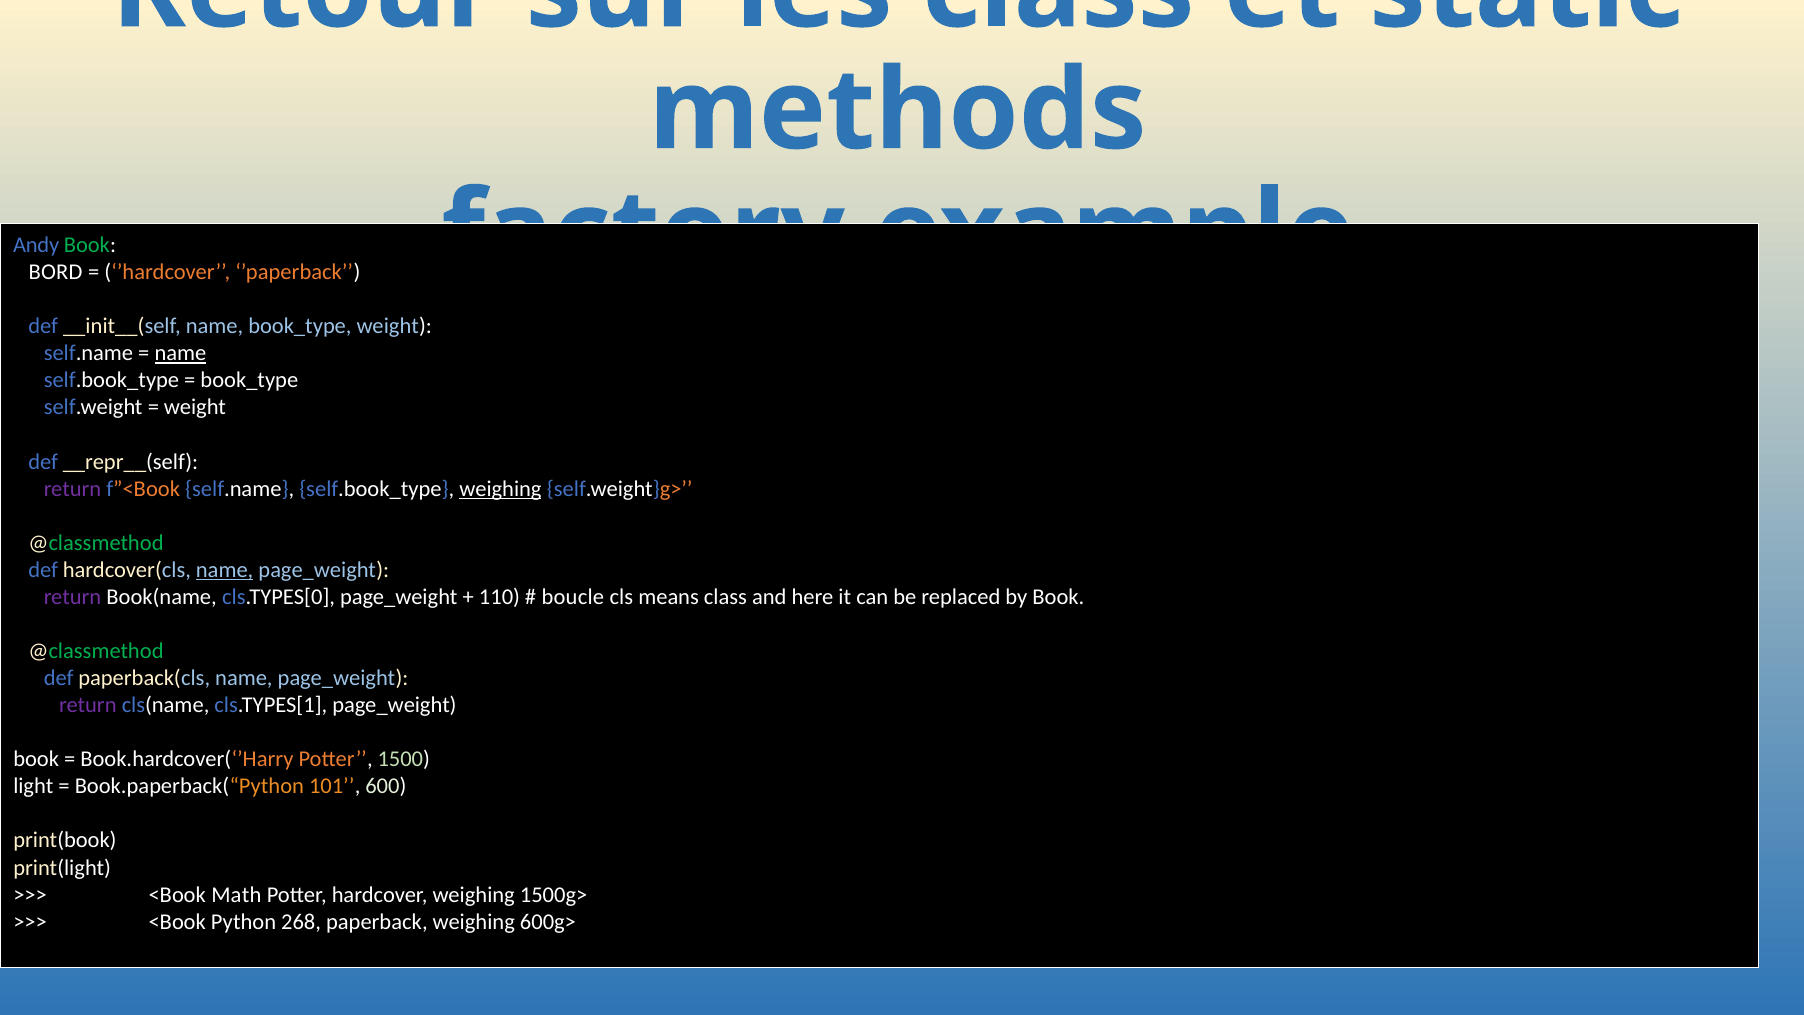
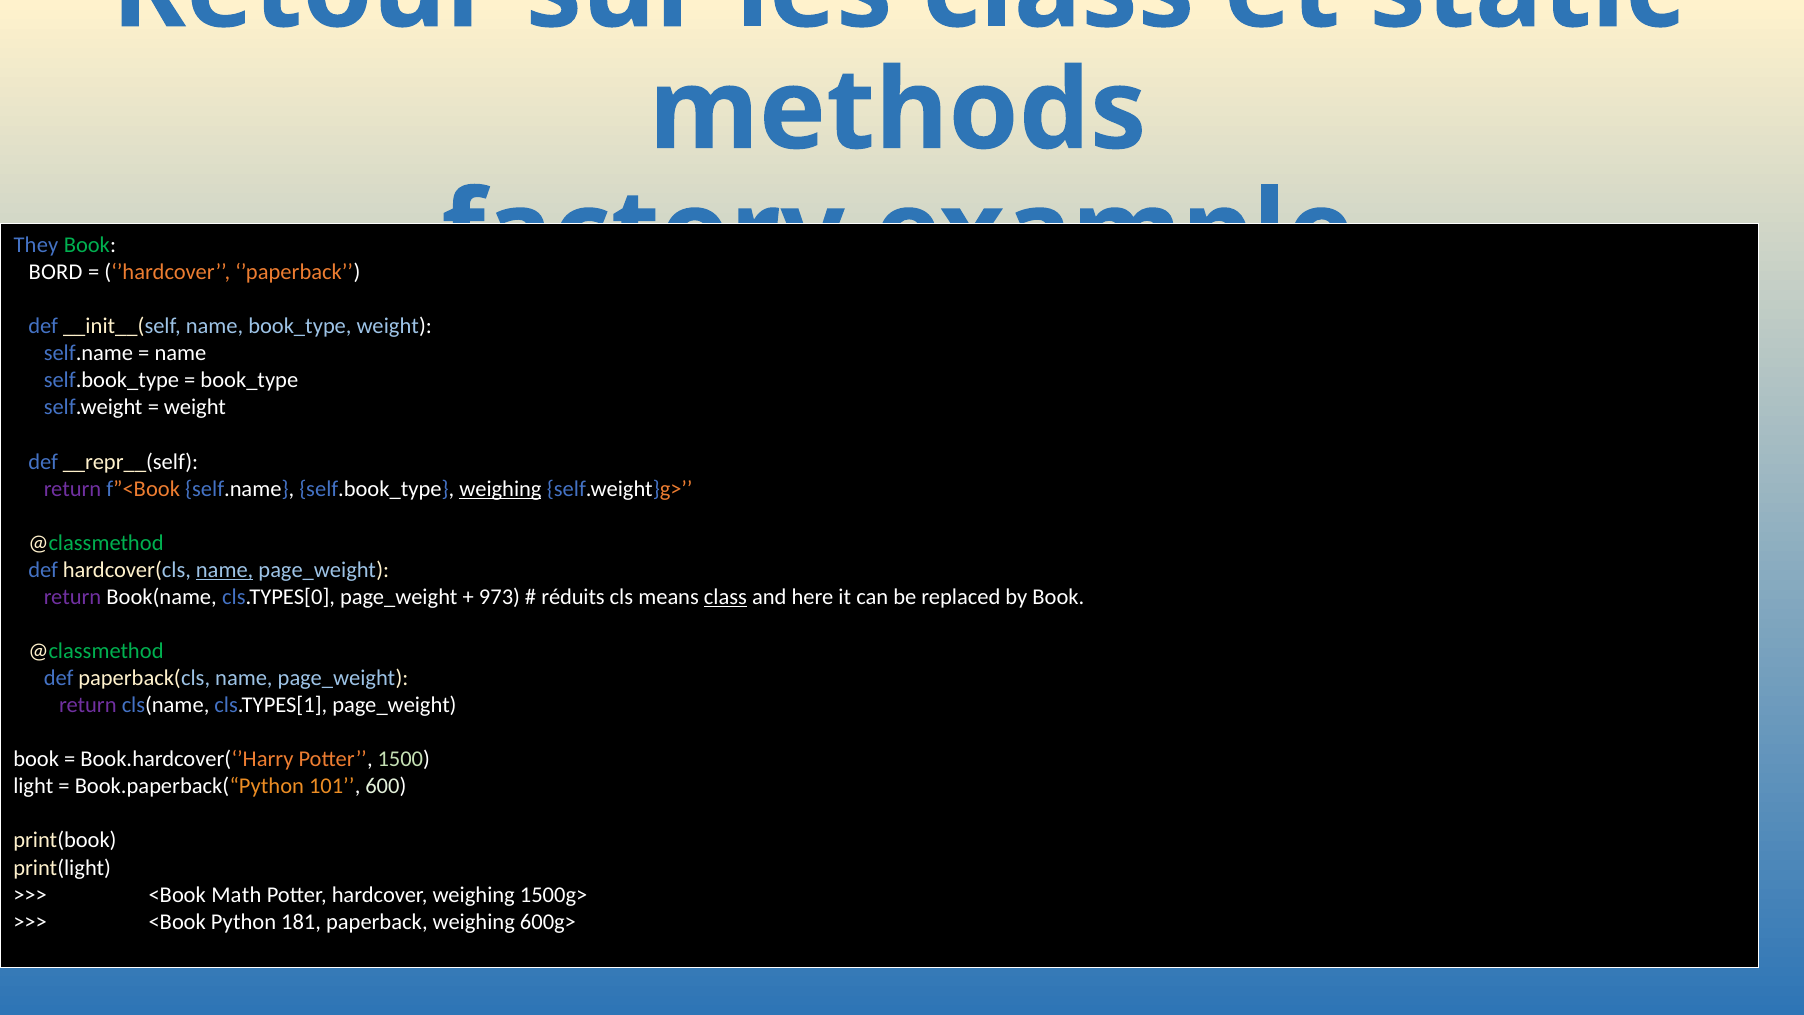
Andy: Andy -> They (36, 245)
name underline: present -> none (180, 353)
110: 110 -> 973 (499, 597)
boucle: boucle -> réduits (573, 597)
class underline: none -> present (726, 597)
268: 268 -> 181 (301, 921)
